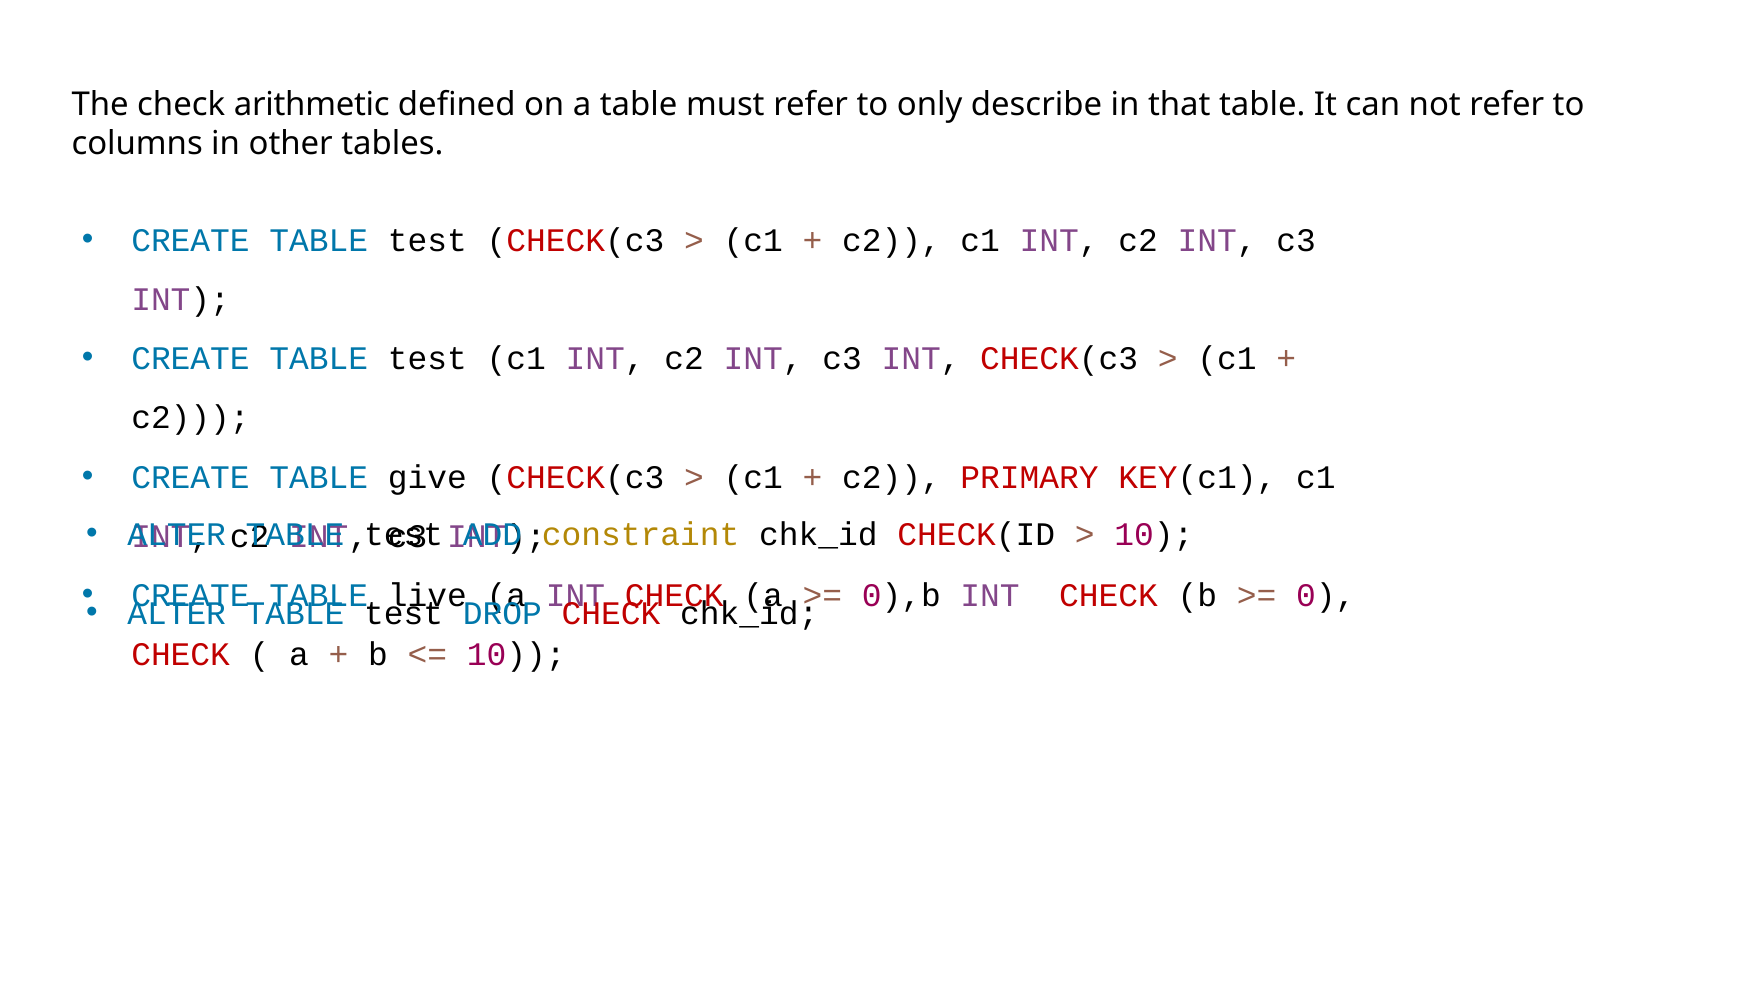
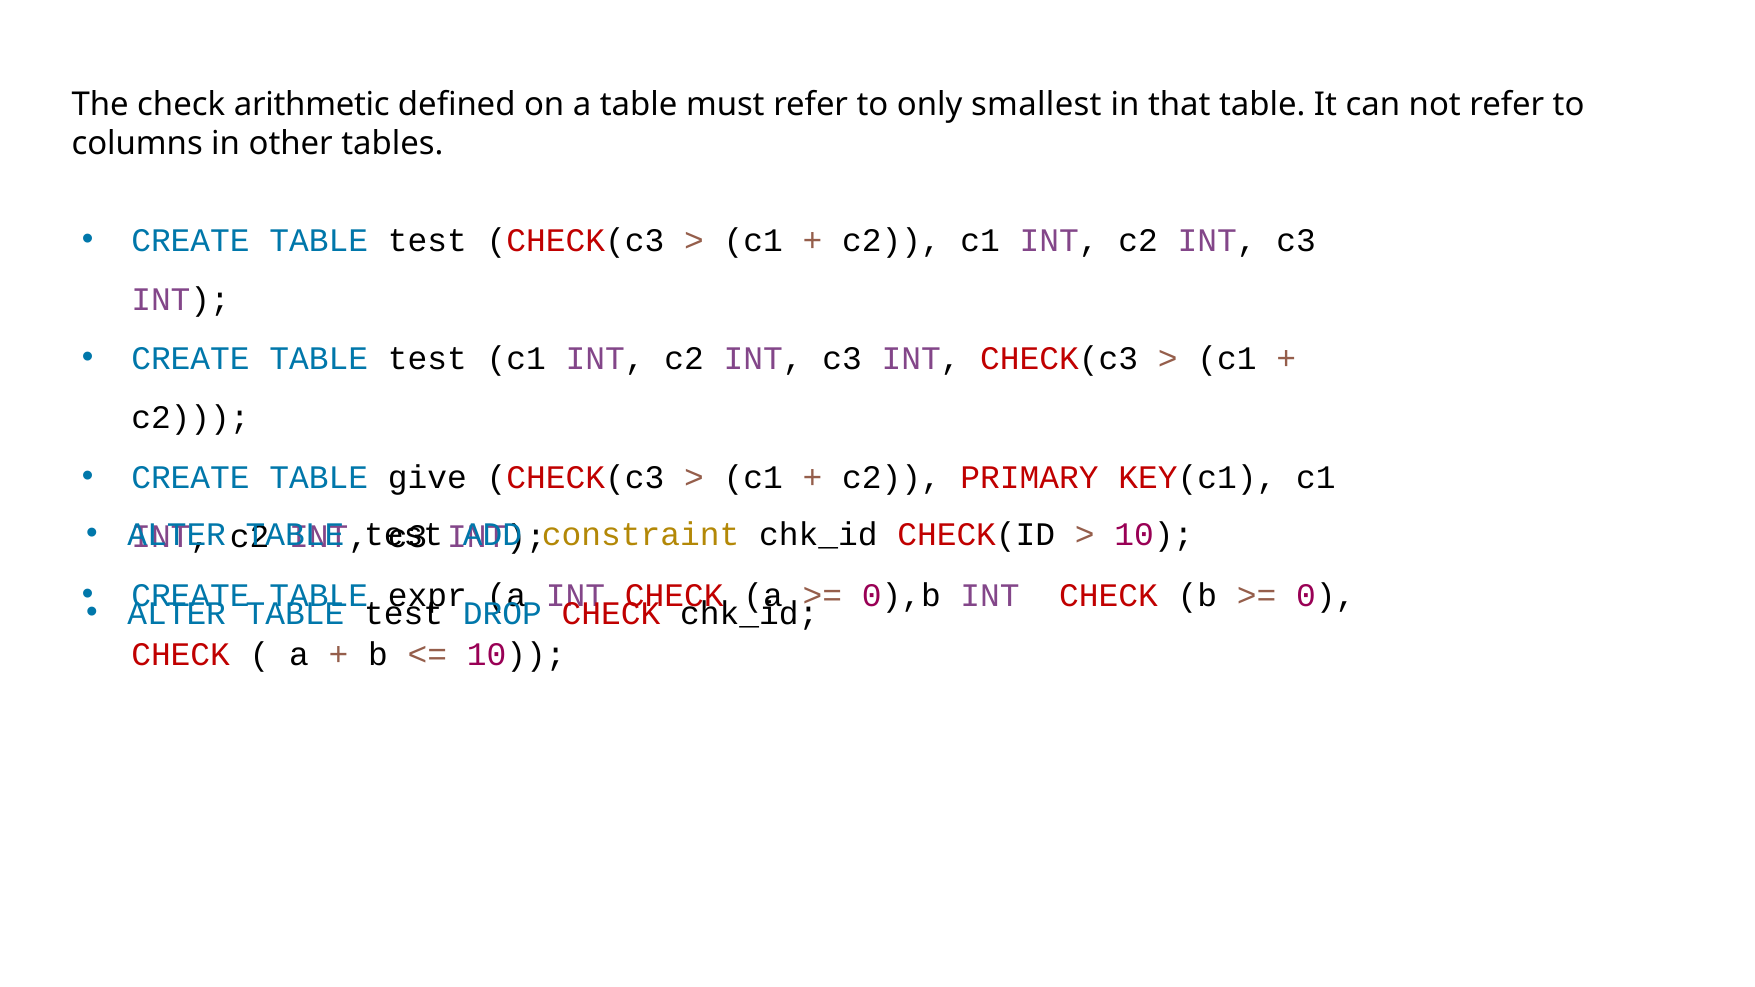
describe: describe -> smallest (1036, 104)
live: live -> expr (427, 596)
